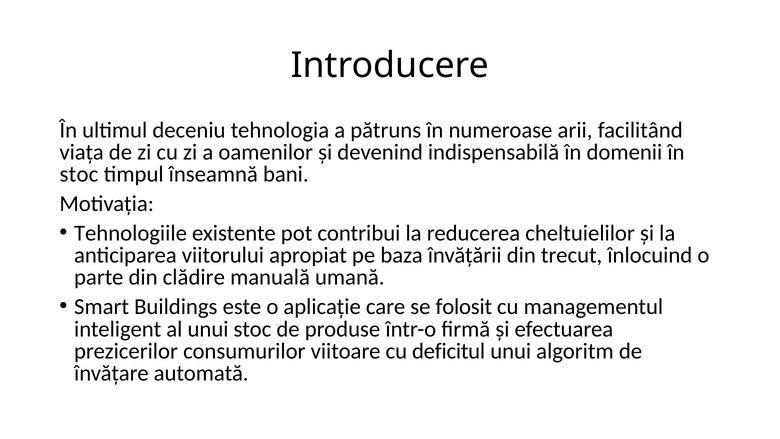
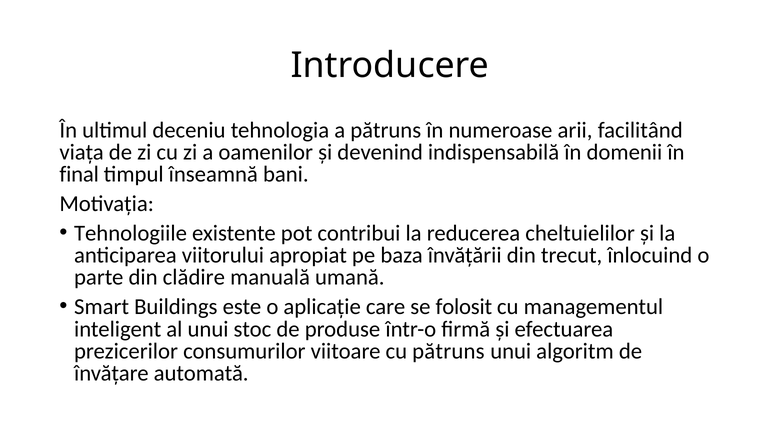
stoc: stoc -> final (79, 174)
cu deficitul: deficitul -> pătruns (448, 351)
